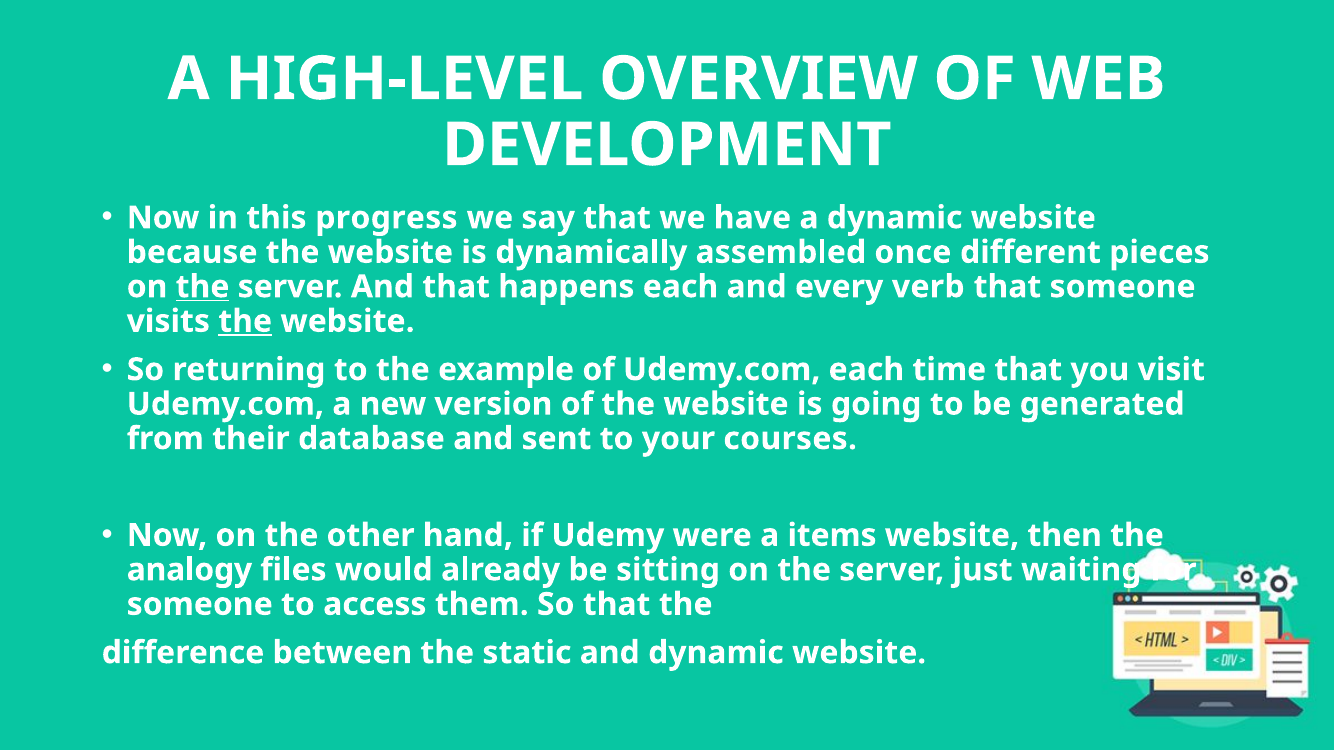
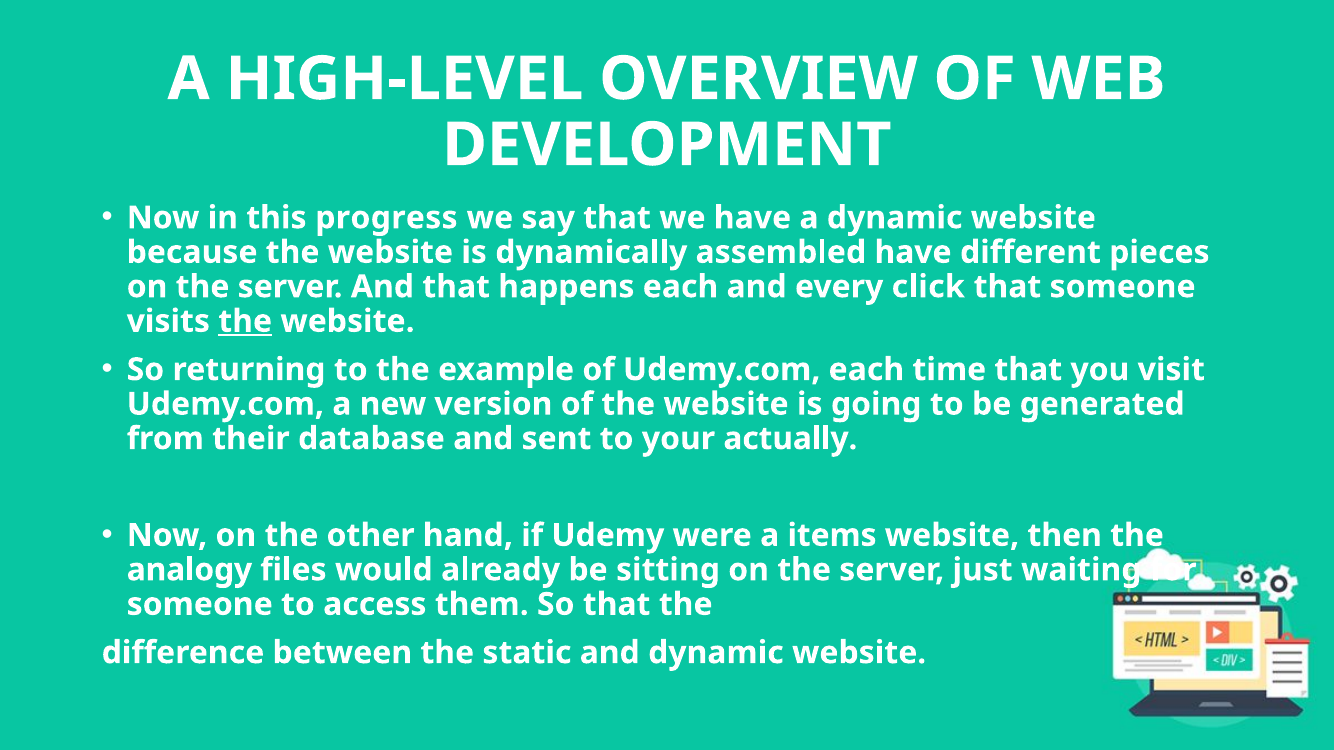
assembled once: once -> have (913, 252)
the underline: present -> none (203, 287)
verb: verb -> click (928, 287)
courses: courses -> actually (790, 439)
